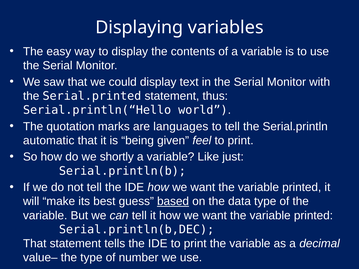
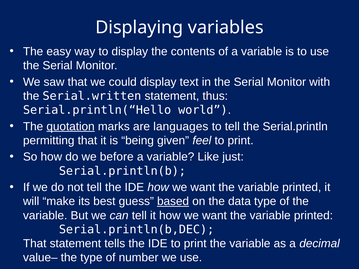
Serial.printed: Serial.printed -> Serial.written (92, 96)
quotation underline: none -> present (71, 127)
automatic: automatic -> permitting (49, 141)
shortly: shortly -> before (117, 157)
